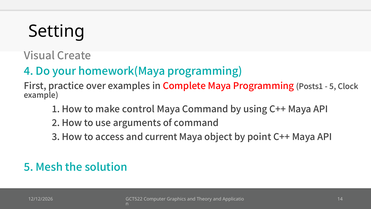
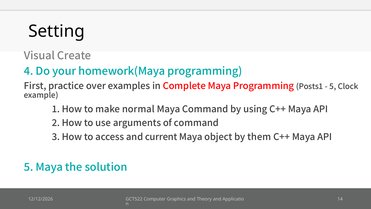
control: control -> normal (138, 109)
point: point -> them (259, 137)
5 Mesh: Mesh -> Maya (49, 167)
